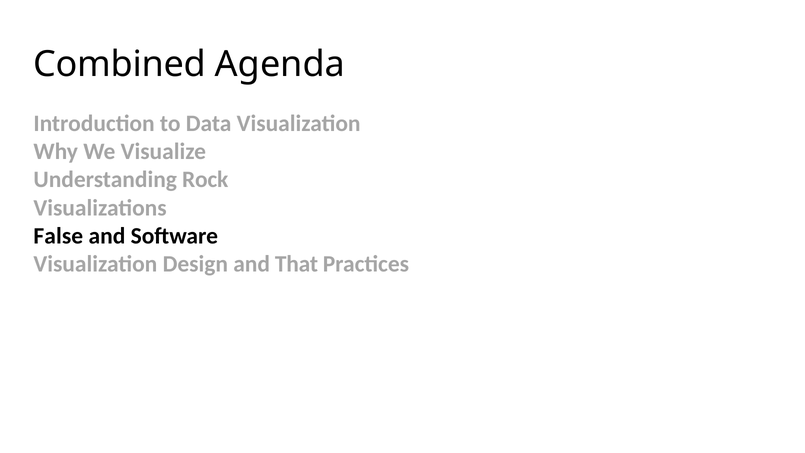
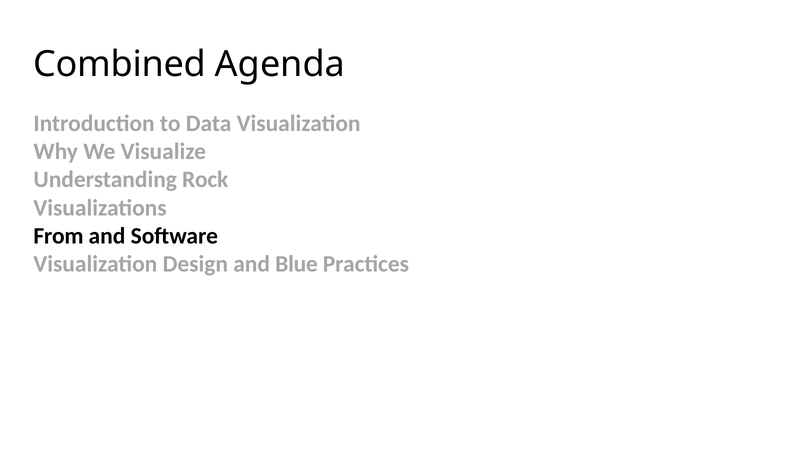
False: False -> From (59, 236)
That: That -> Blue (297, 264)
